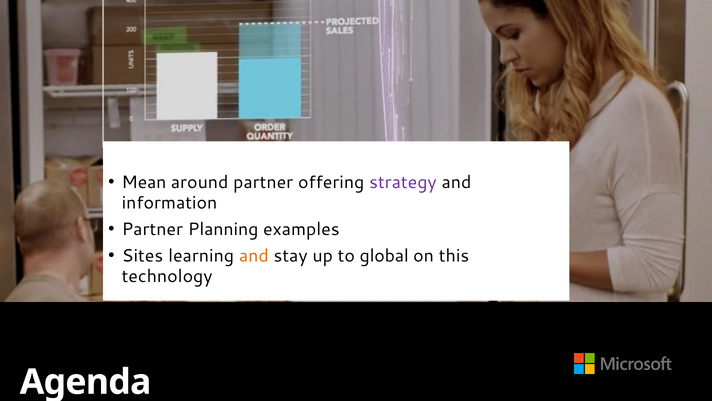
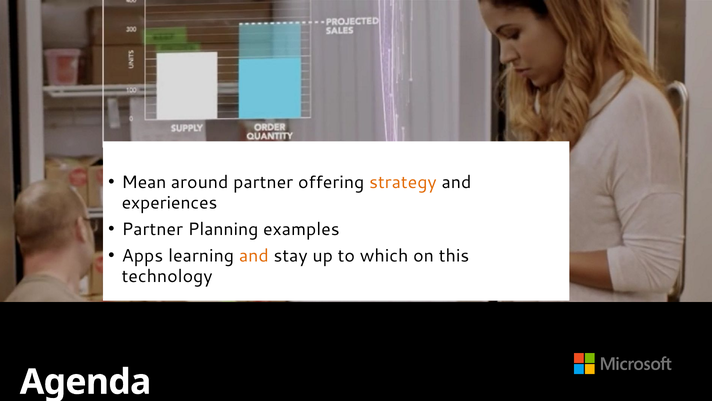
strategy colour: purple -> orange (403, 182)
information: information -> experiences (170, 203)
Sites: Sites -> Apps (142, 255)
global: global -> which (384, 255)
